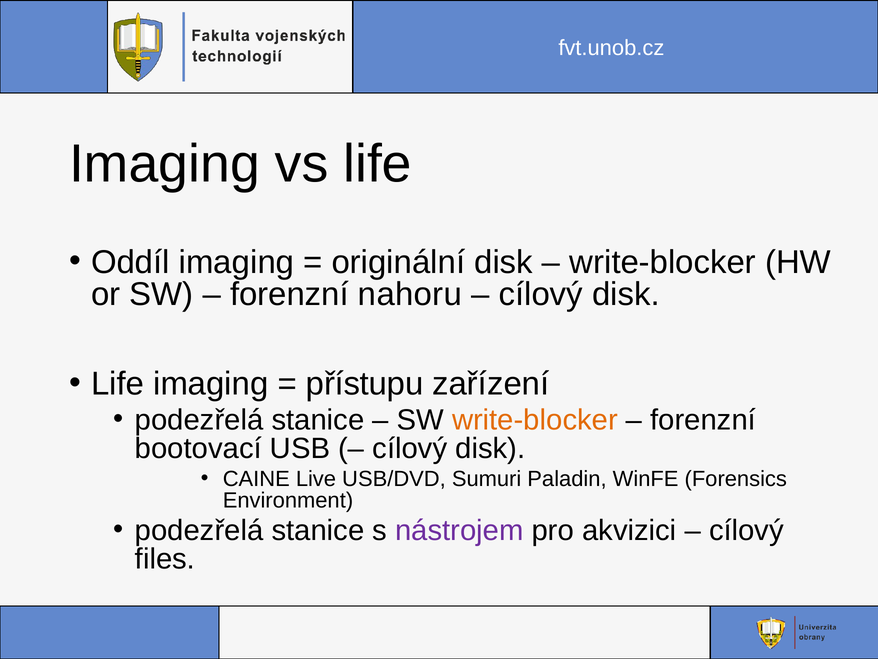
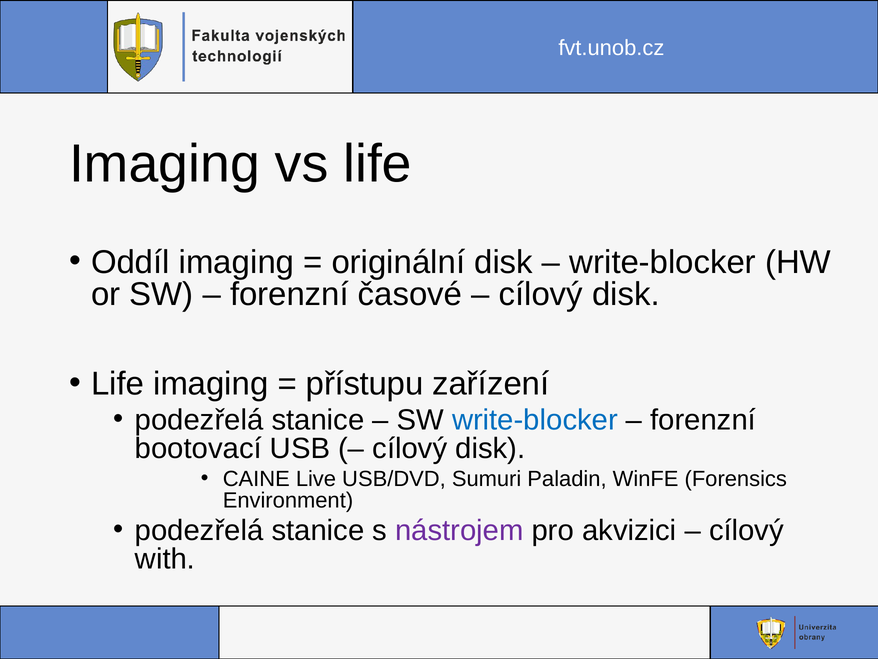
nahoru: nahoru -> časové (410, 294)
write-blocker colour: orange -> blue (535, 420)
files: files -> with (165, 559)
